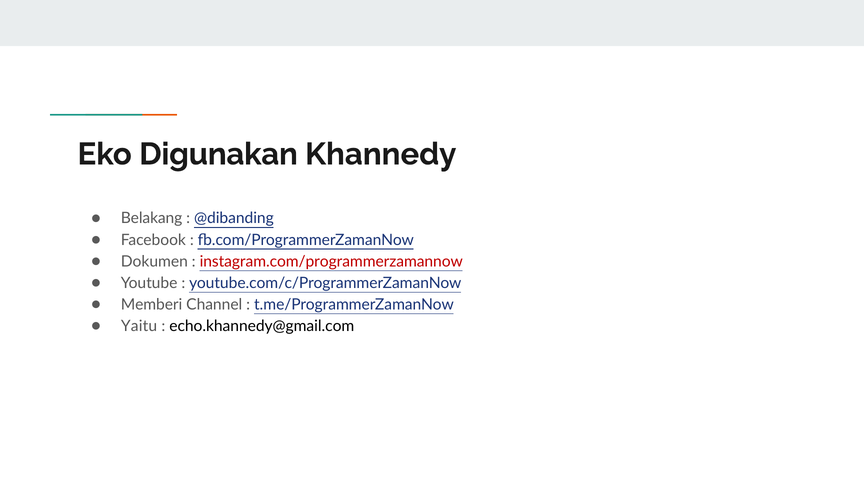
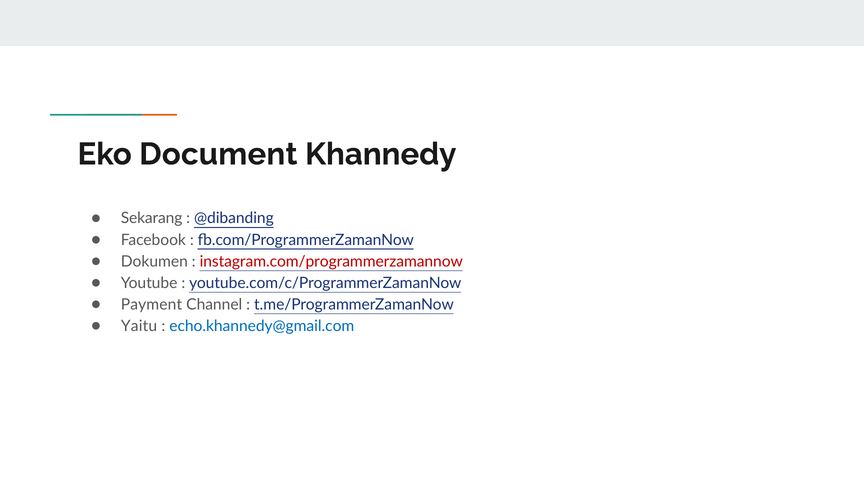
Digunakan: Digunakan -> Document (218, 154)
Belakang: Belakang -> Sekarang (152, 218)
Memberi: Memberi -> Payment (151, 304)
echo.khannedy@gmail.com colour: black -> blue (262, 326)
